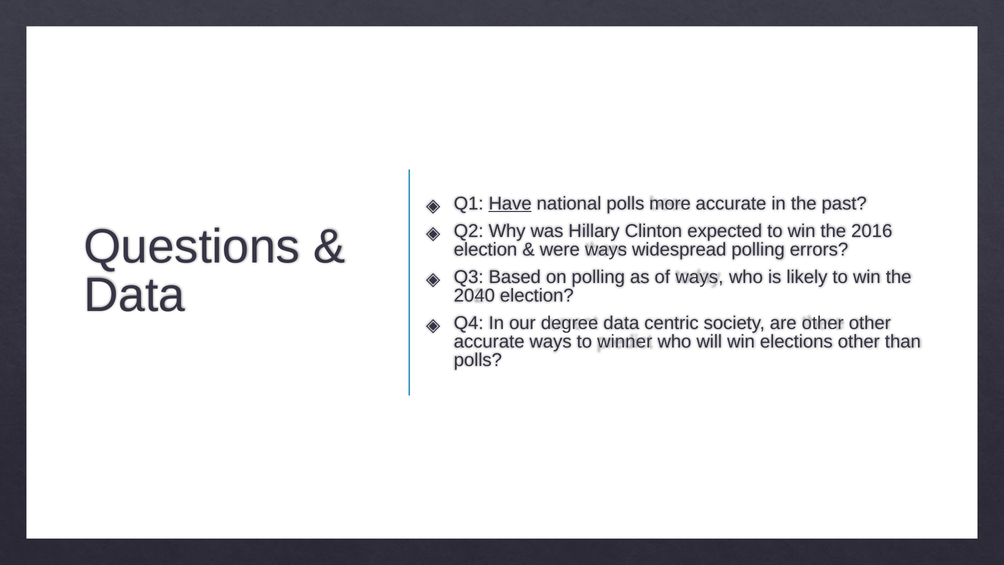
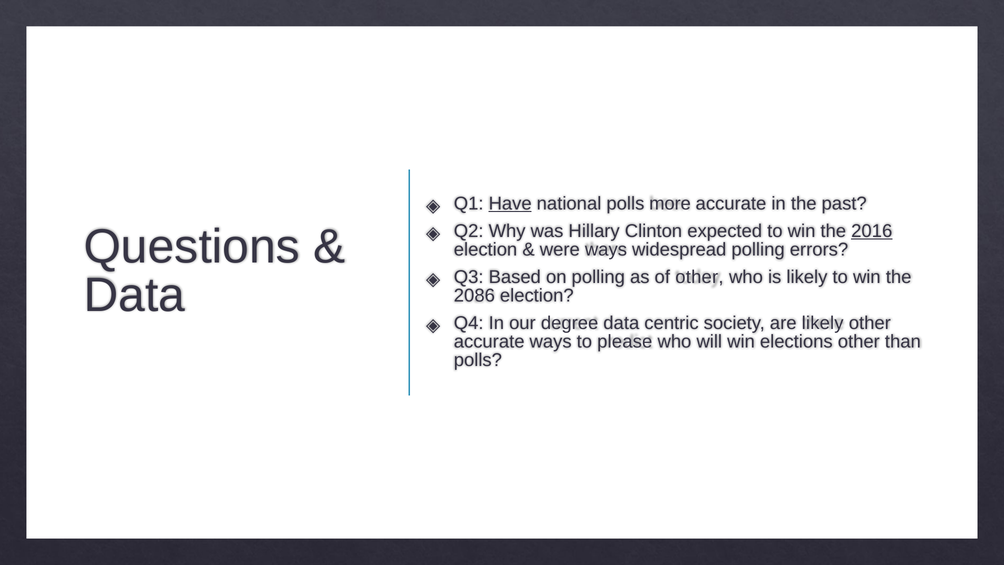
2016 underline: none -> present (872, 231)
of ways: ways -> other (699, 277)
2040: 2040 -> 2086 (474, 296)
are other: other -> likely (823, 323)
winner: winner -> please (625, 342)
